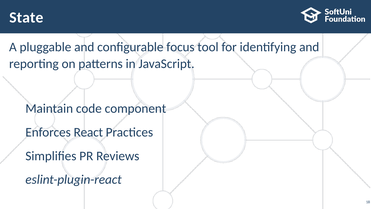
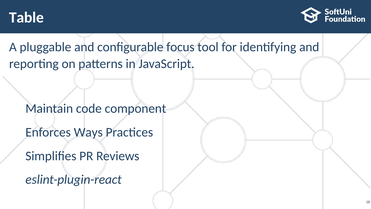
State: State -> Table (26, 18)
React: React -> Ways (88, 132)
